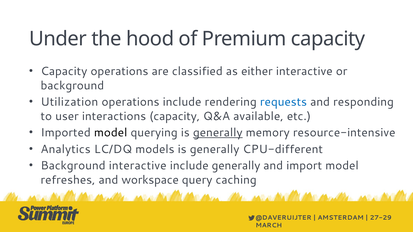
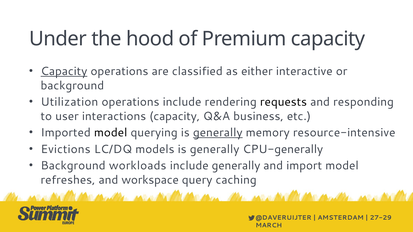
Capacity underline: none -> present (64, 71)
requests colour: blue -> black (283, 102)
available: available -> business (258, 116)
Analytics: Analytics -> Evictions (66, 149)
CPU-different: CPU-different -> CPU-generally (283, 149)
Background interactive: interactive -> workloads (138, 166)
